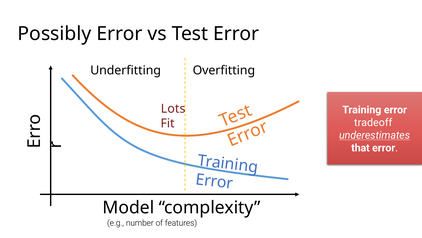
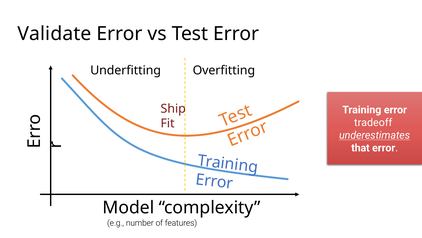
Possibly: Possibly -> Validate (54, 34)
Lots: Lots -> Ship (173, 108)
